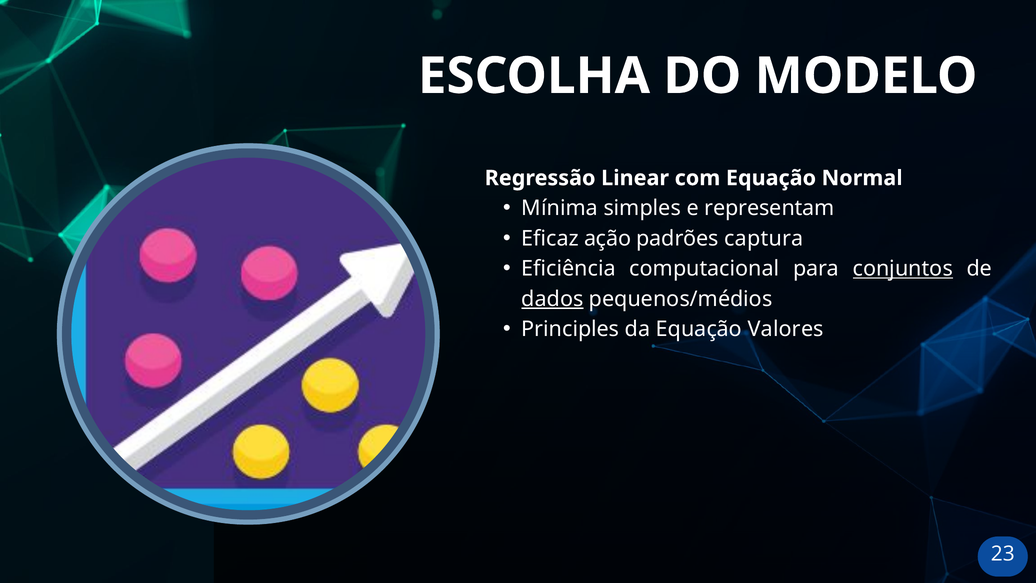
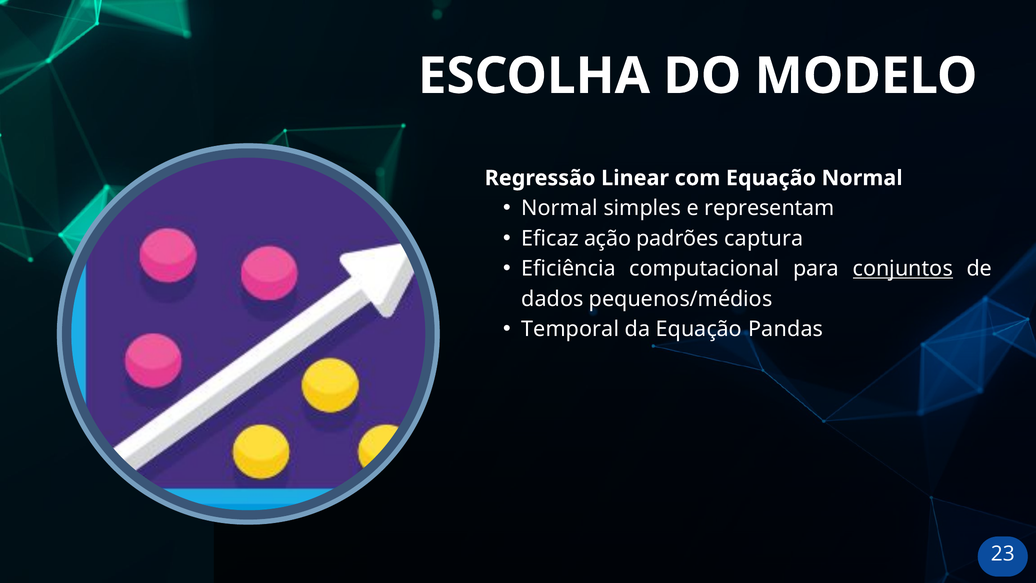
Mínima: Mínima -> Normal (560, 208)
dados underline: present -> none (552, 299)
Principles: Principles -> Temporal (570, 329)
Valores: Valores -> Pandas (786, 329)
